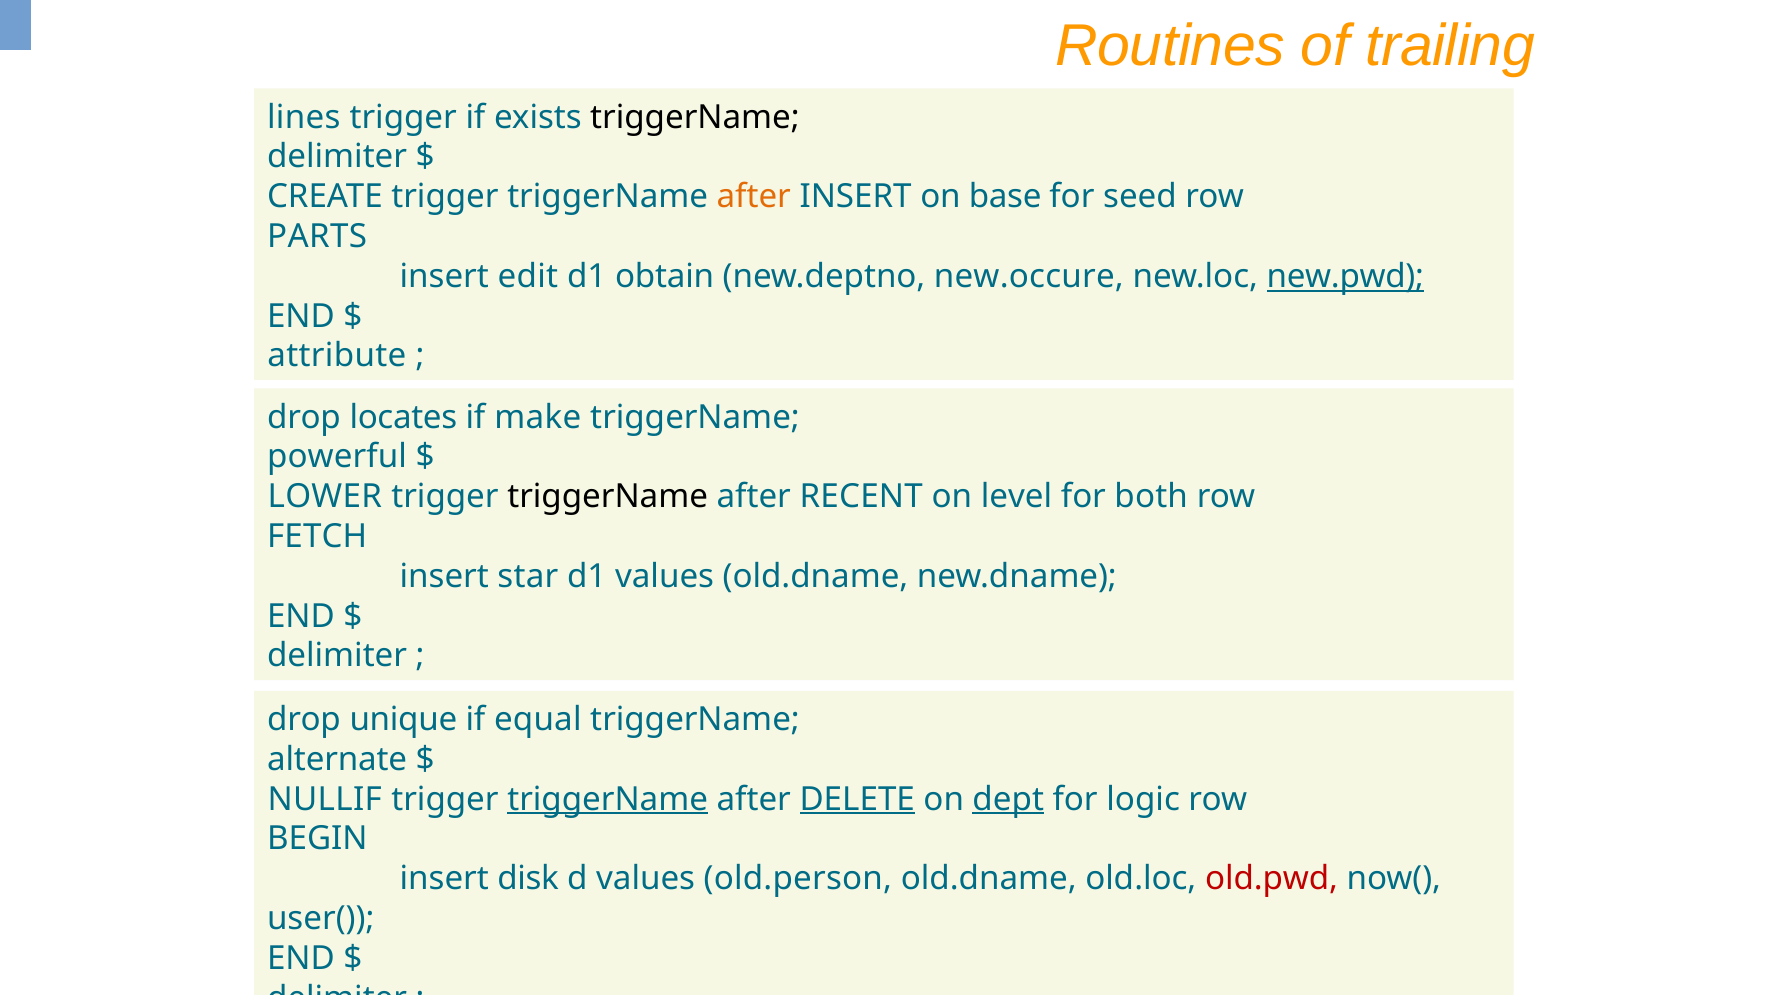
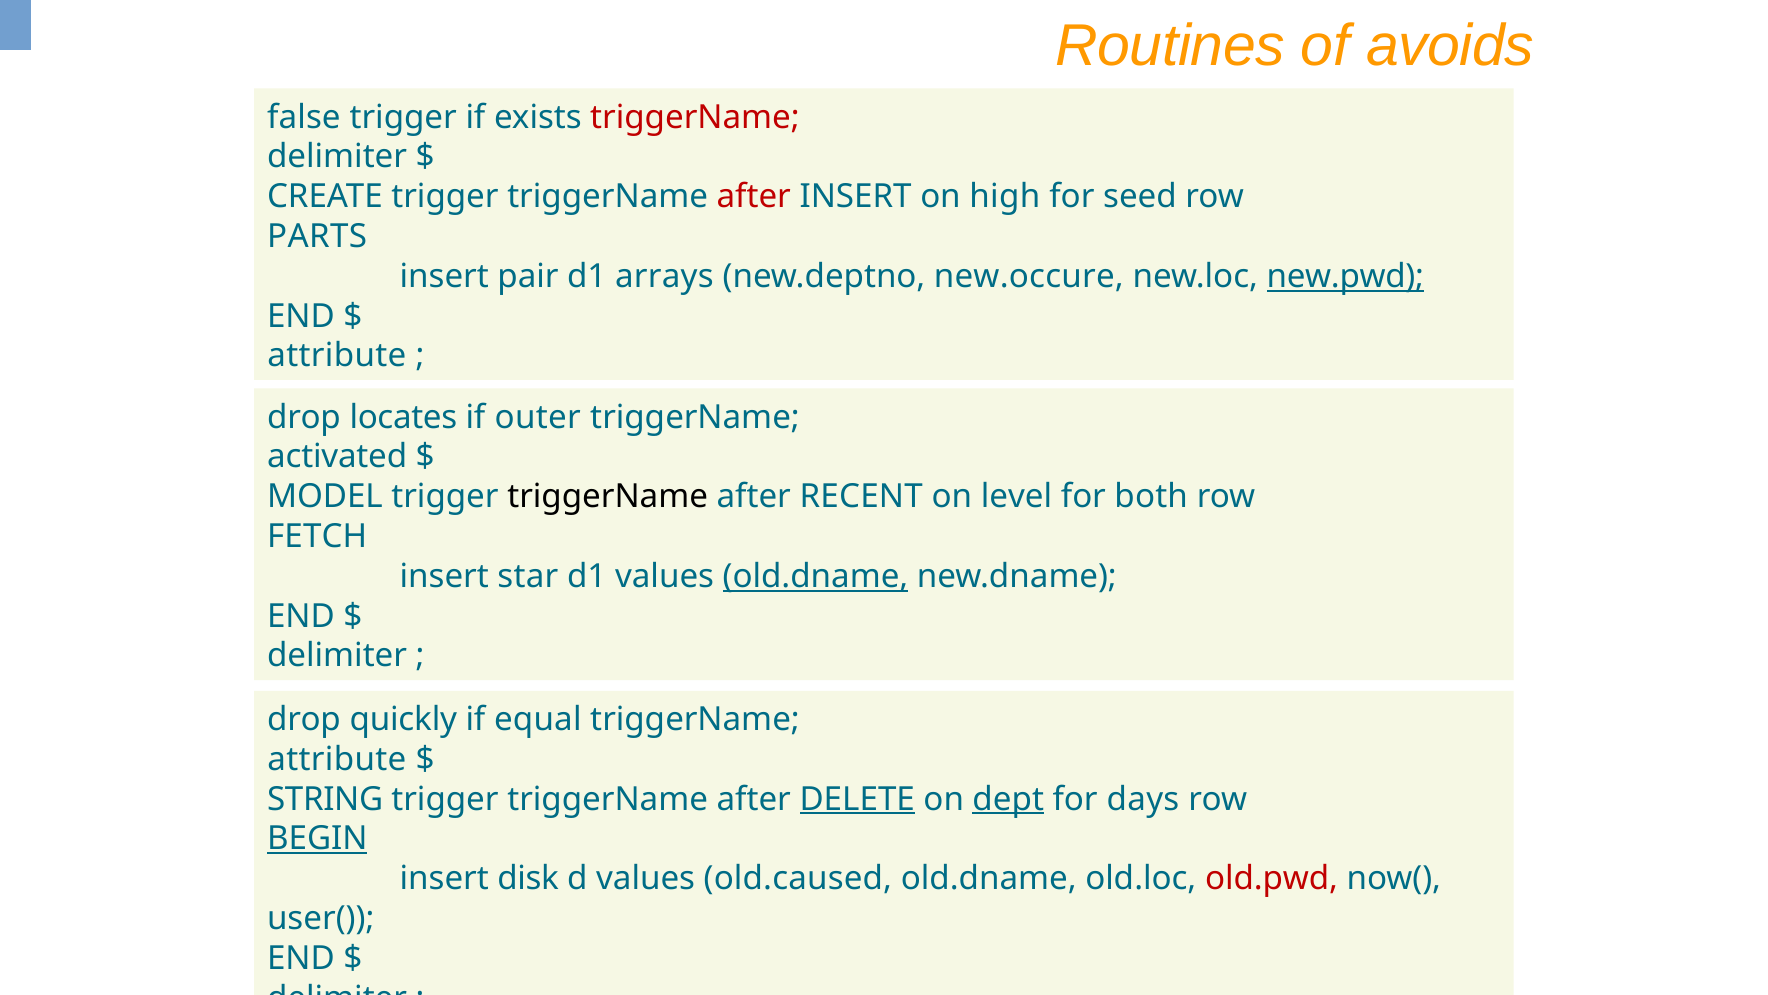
trailing: trailing -> avoids (1450, 46)
lines: lines -> false (304, 117)
triggerName colour: black -> red (695, 117)
after colour: orange -> red (754, 197)
base: base -> high (1005, 197)
edit: edit -> pair (528, 276)
obtain: obtain -> arrays (664, 276)
make: make -> outer (538, 417)
powerful: powerful -> activated (337, 457)
LOWER: LOWER -> MODEL (325, 497)
old.dname underline: none -> present (815, 576)
unique: unique -> quickly (403, 719)
alternate: alternate -> attribute (337, 759)
NULLIF: NULLIF -> STRING (325, 799)
triggerName underline: present -> none (608, 799)
logic: logic -> days (1143, 799)
BEGIN underline: none -> present (317, 838)
old.person: old.person -> old.caused (798, 878)
